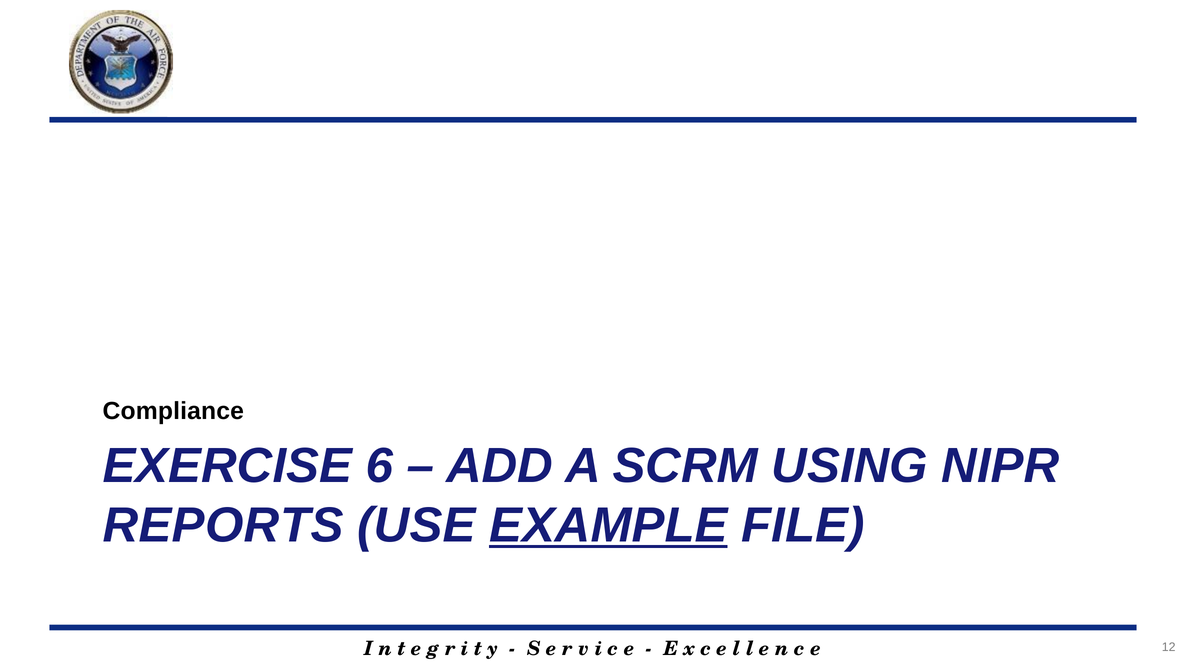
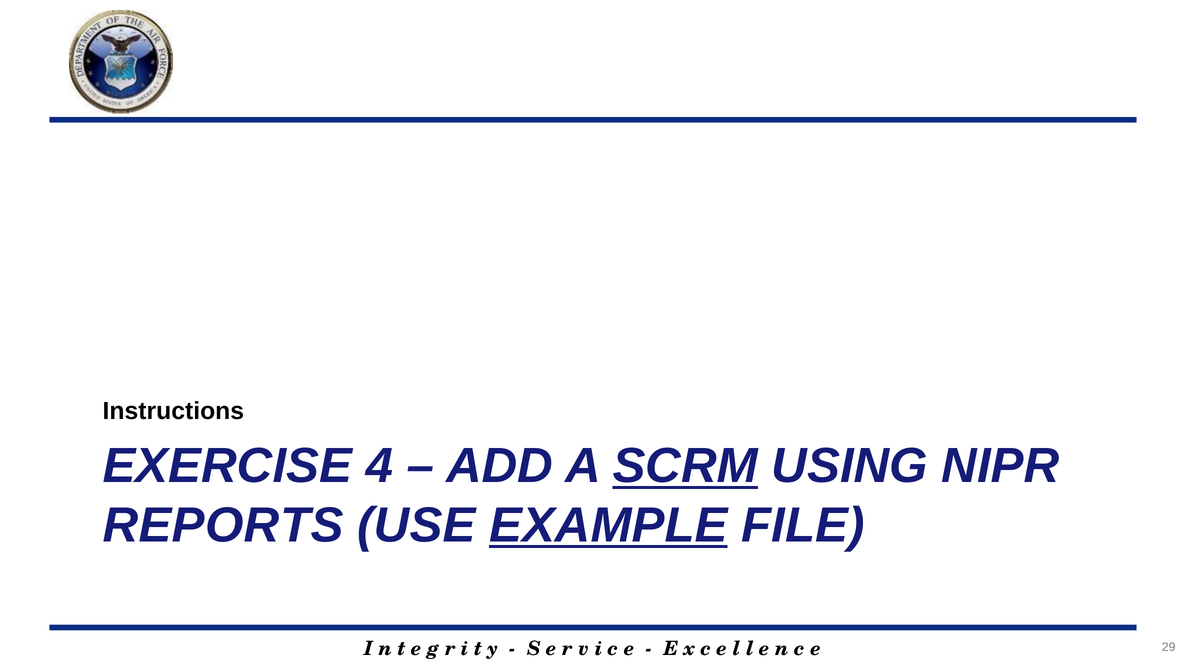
Compliance: Compliance -> Instructions (173, 411)
6: 6 -> 4 (379, 466)
SCRM underline: none -> present (685, 466)
12: 12 -> 29 (1169, 647)
